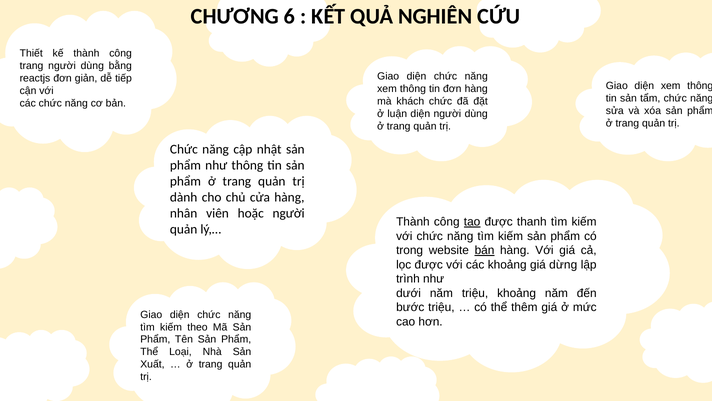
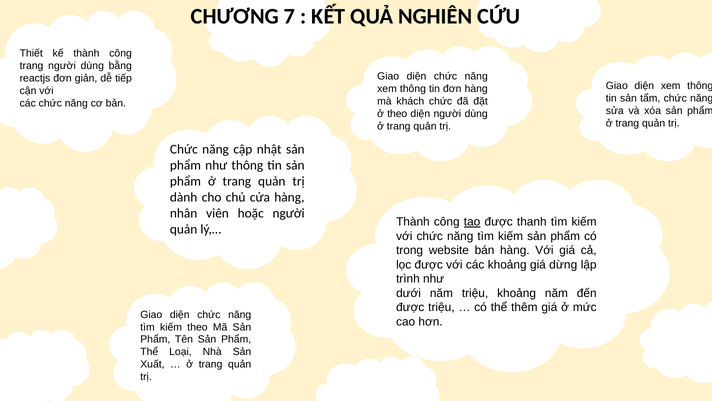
6: 6 -> 7 (290, 17)
ở luận: luận -> theo (397, 114)
bán underline: present -> none (485, 250)
bước: bước -> được (410, 307)
